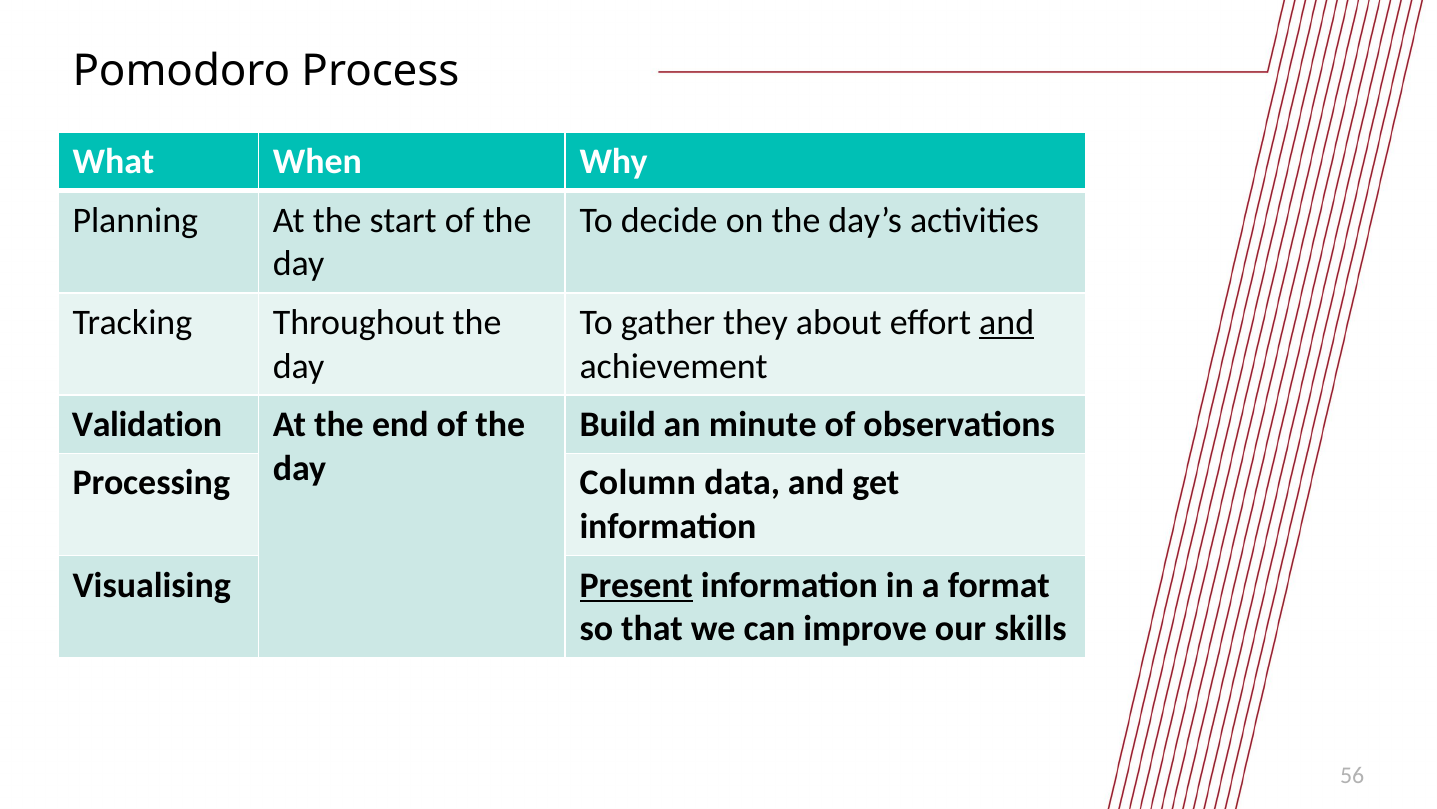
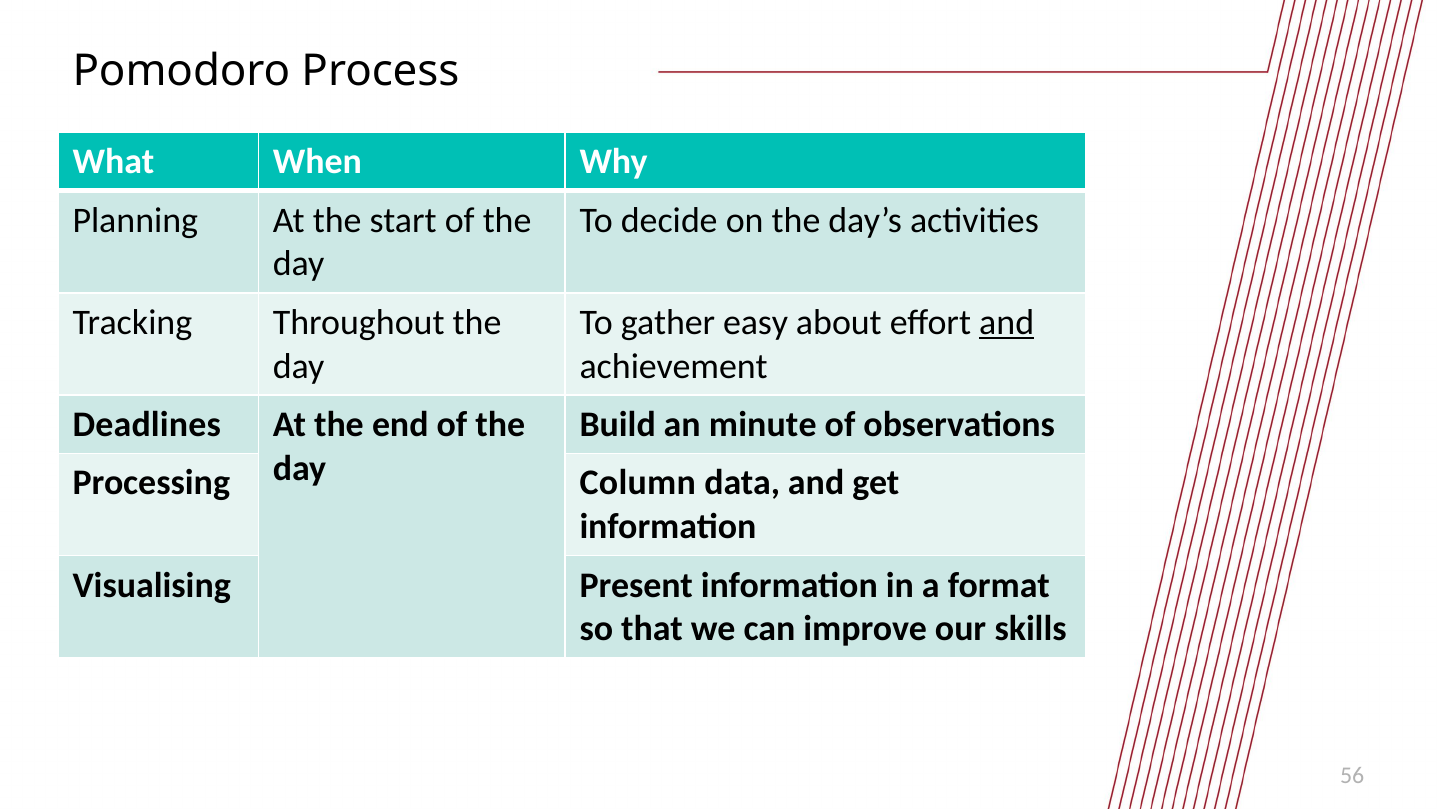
they: they -> easy (756, 322)
Validation: Validation -> Deadlines (147, 424)
Present underline: present -> none (636, 585)
